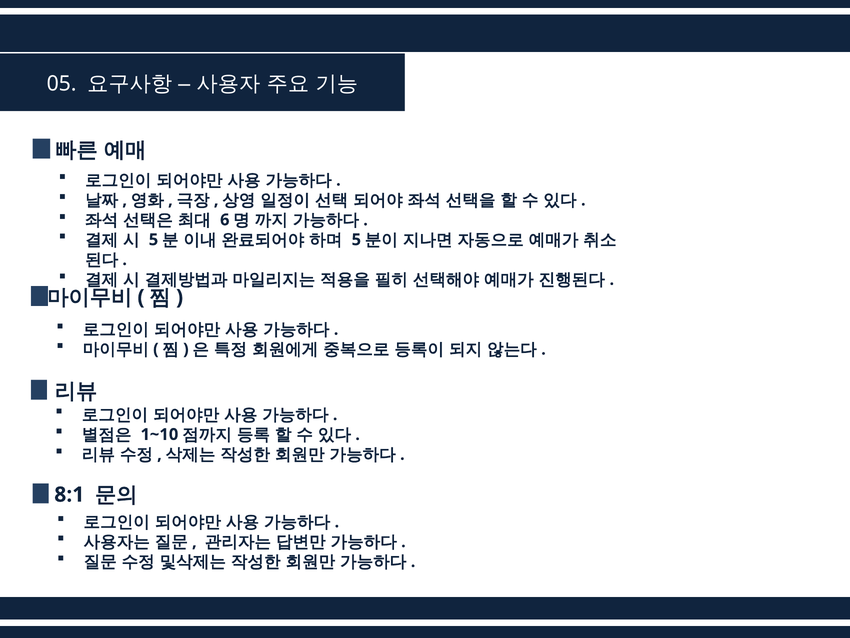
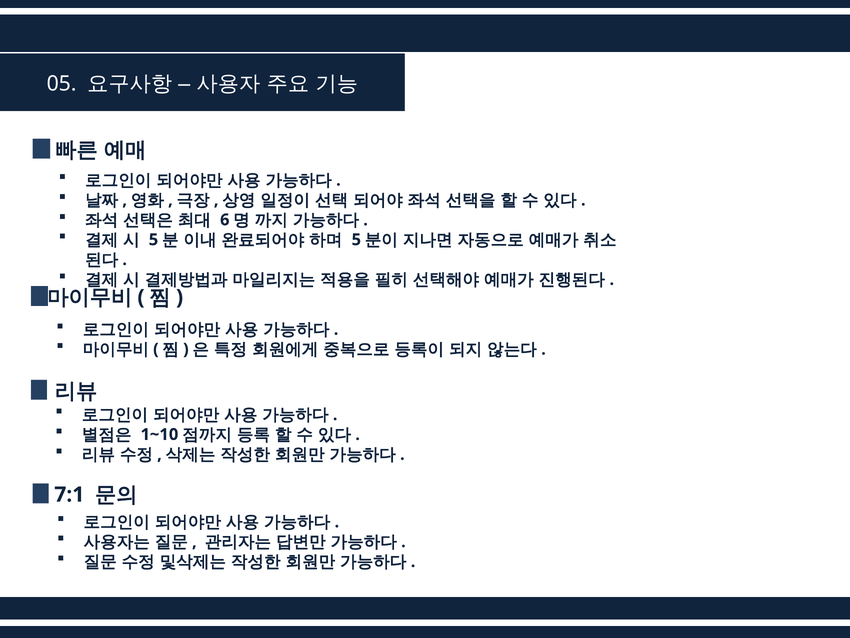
8:1: 8:1 -> 7:1 (69, 494)
